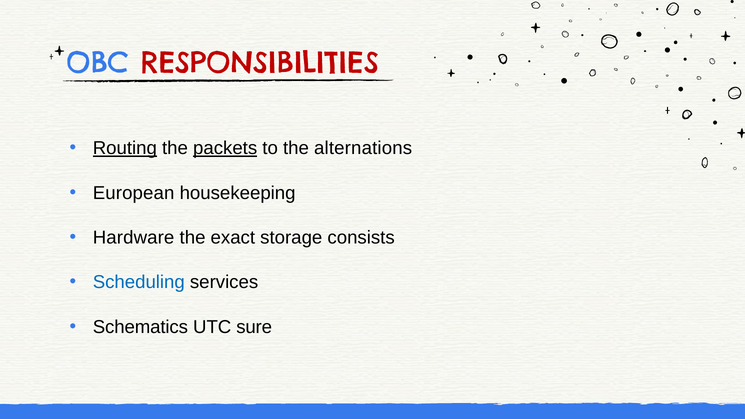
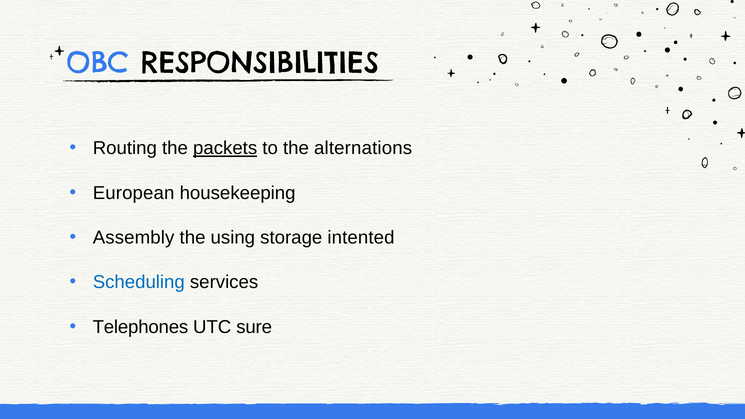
RESPONSIBILITIES colour: red -> black (260, 63)
Routing underline: present -> none (125, 148)
Hardware: Hardware -> Assembly (134, 238)
exact: exact -> using (233, 238)
consists: consists -> intented (361, 238)
Schematics: Schematics -> Telephones (140, 327)
